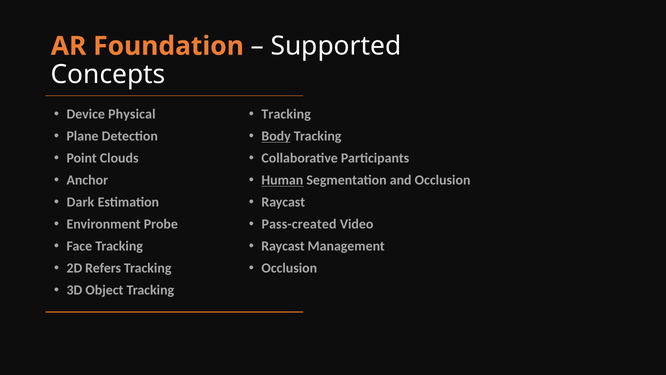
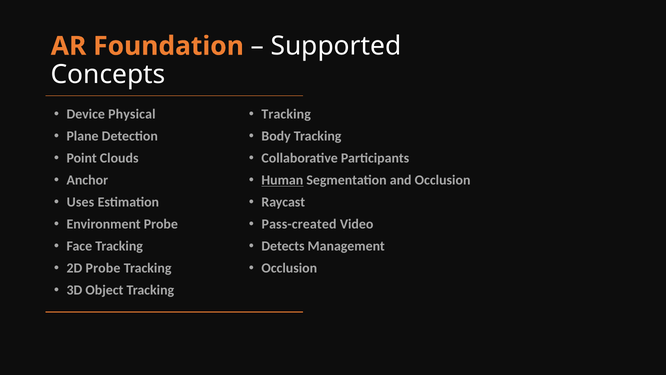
Body underline: present -> none (276, 136)
Dark: Dark -> Uses (80, 202)
Raycast: Raycast -> Detects (283, 246)
2D Refers: Refers -> Probe (103, 268)
